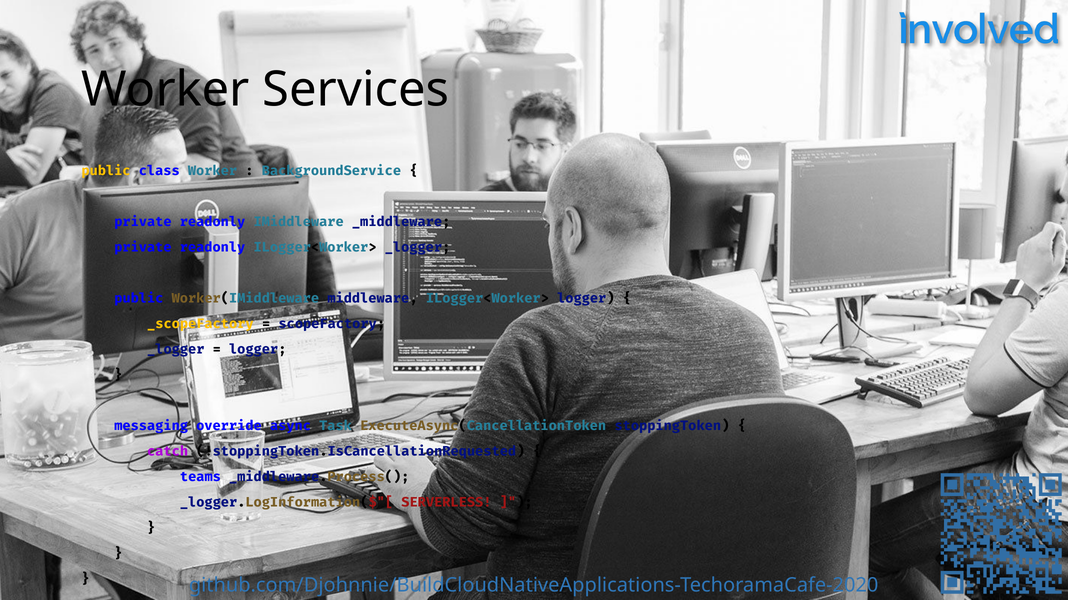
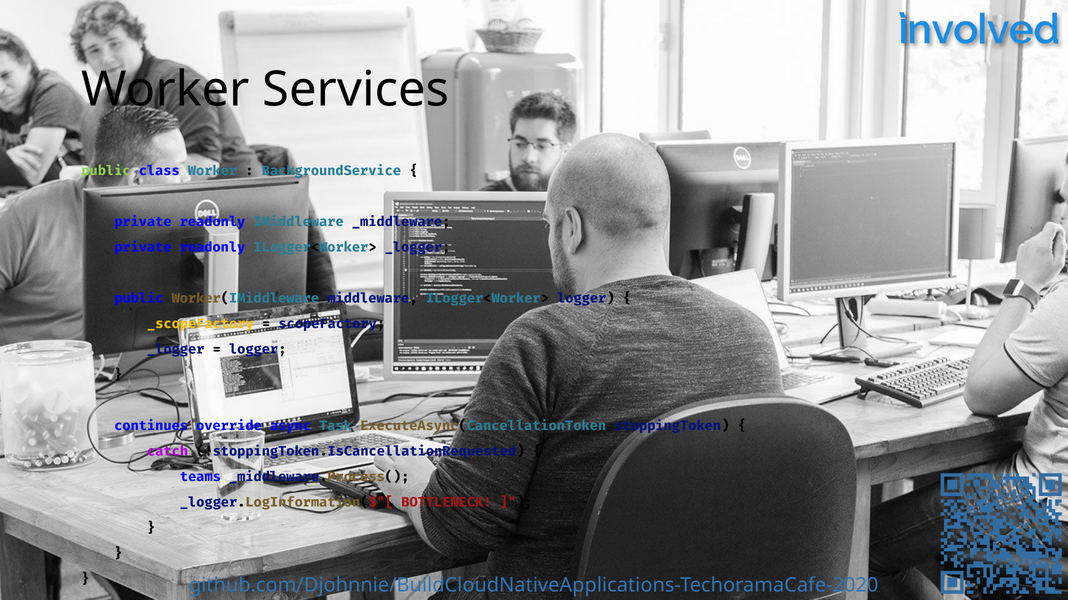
public colour: yellow -> light green (106, 171)
messaging: messaging -> continues (151, 426)
SERVERLESS: SERVERLESS -> BOTTLENECK (446, 503)
